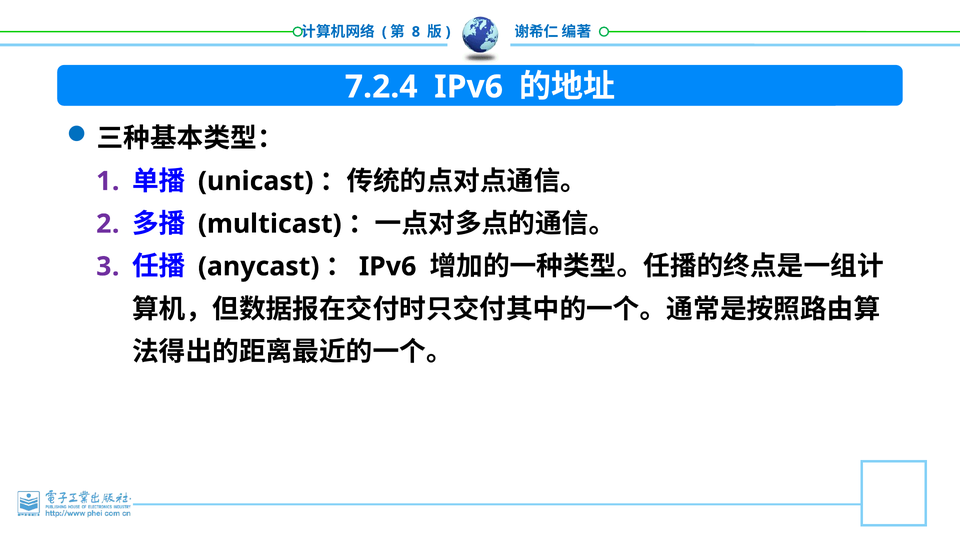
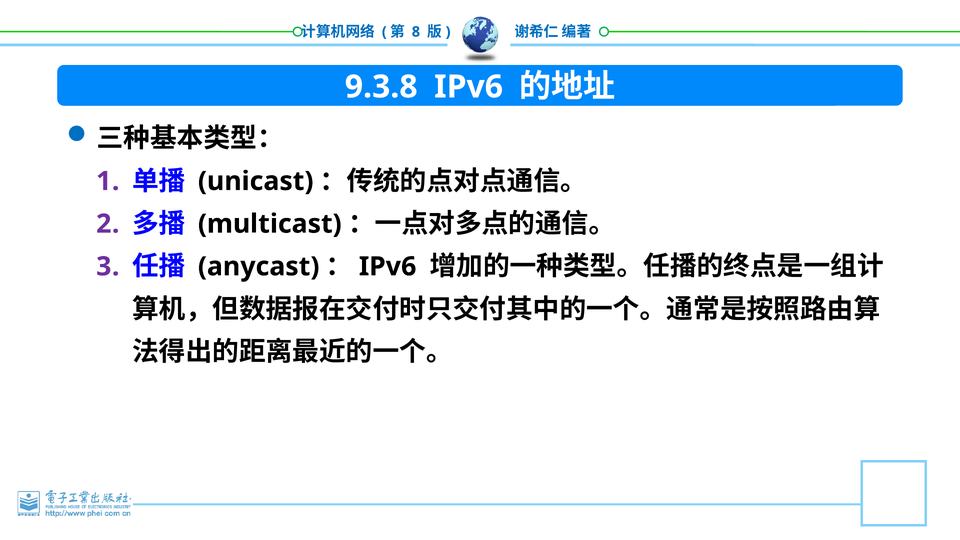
7.2.4: 7.2.4 -> 9.3.8 (381, 87)
